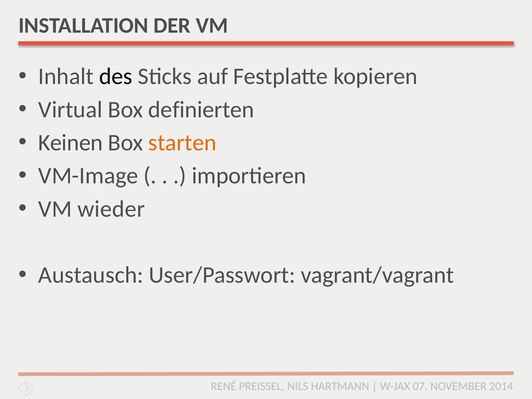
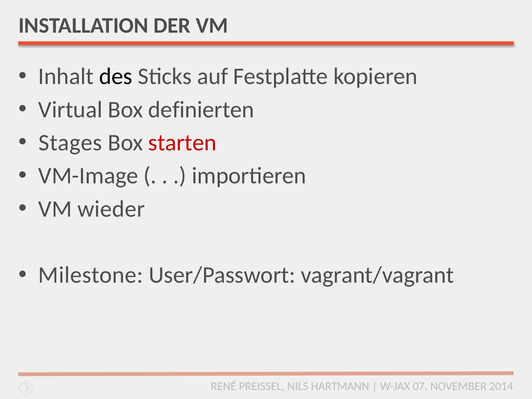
Keinen: Keinen -> Stages (70, 143)
starten colour: orange -> red (182, 143)
Austausch: Austausch -> Milestone (91, 275)
